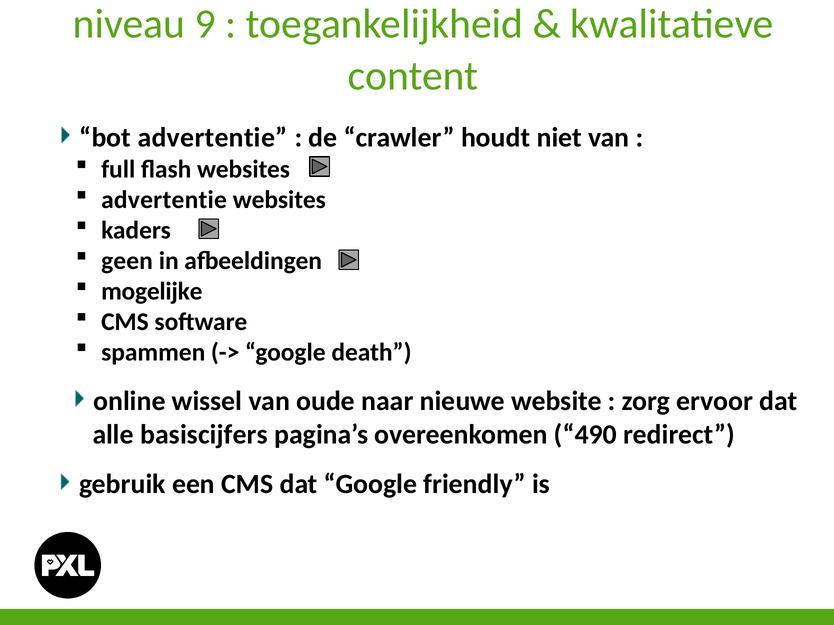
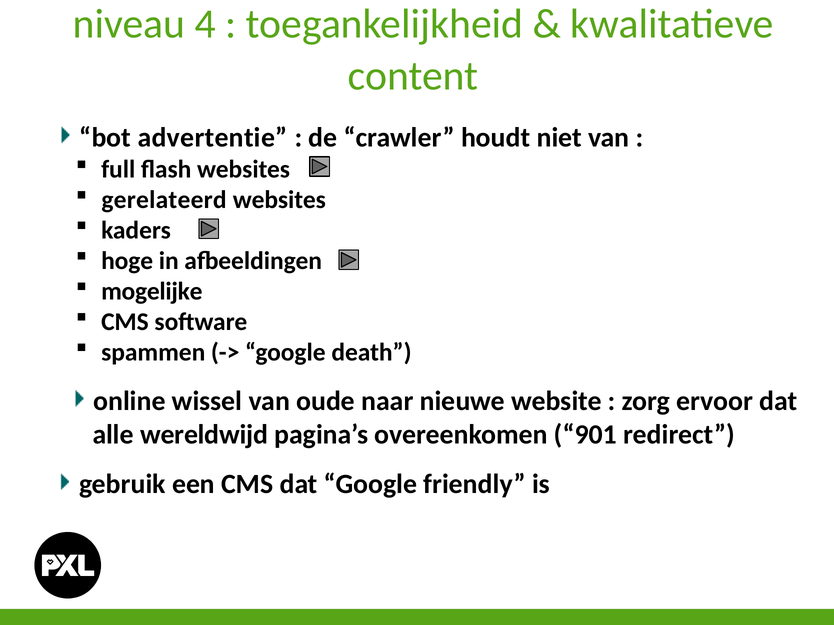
9: 9 -> 4 (205, 24)
advertentie: advertentie -> gerelateerd (164, 200)
geen: geen -> hoge (127, 261)
basiscijfers: basiscijfers -> wereldwijd (204, 435)
490: 490 -> 901 (585, 435)
